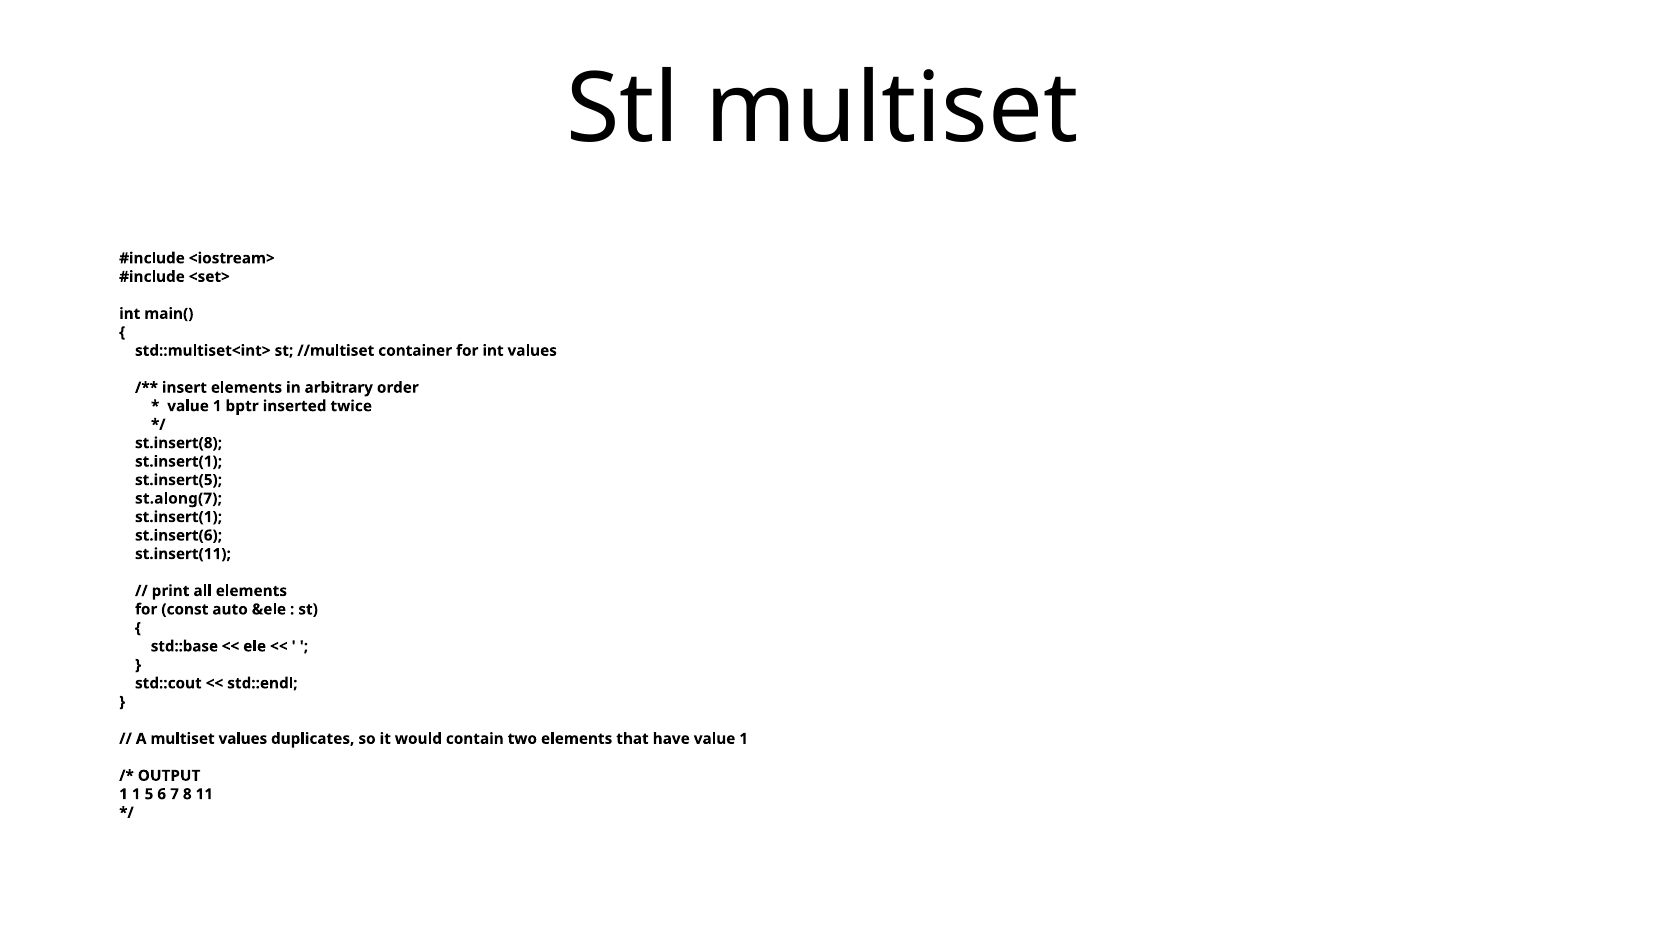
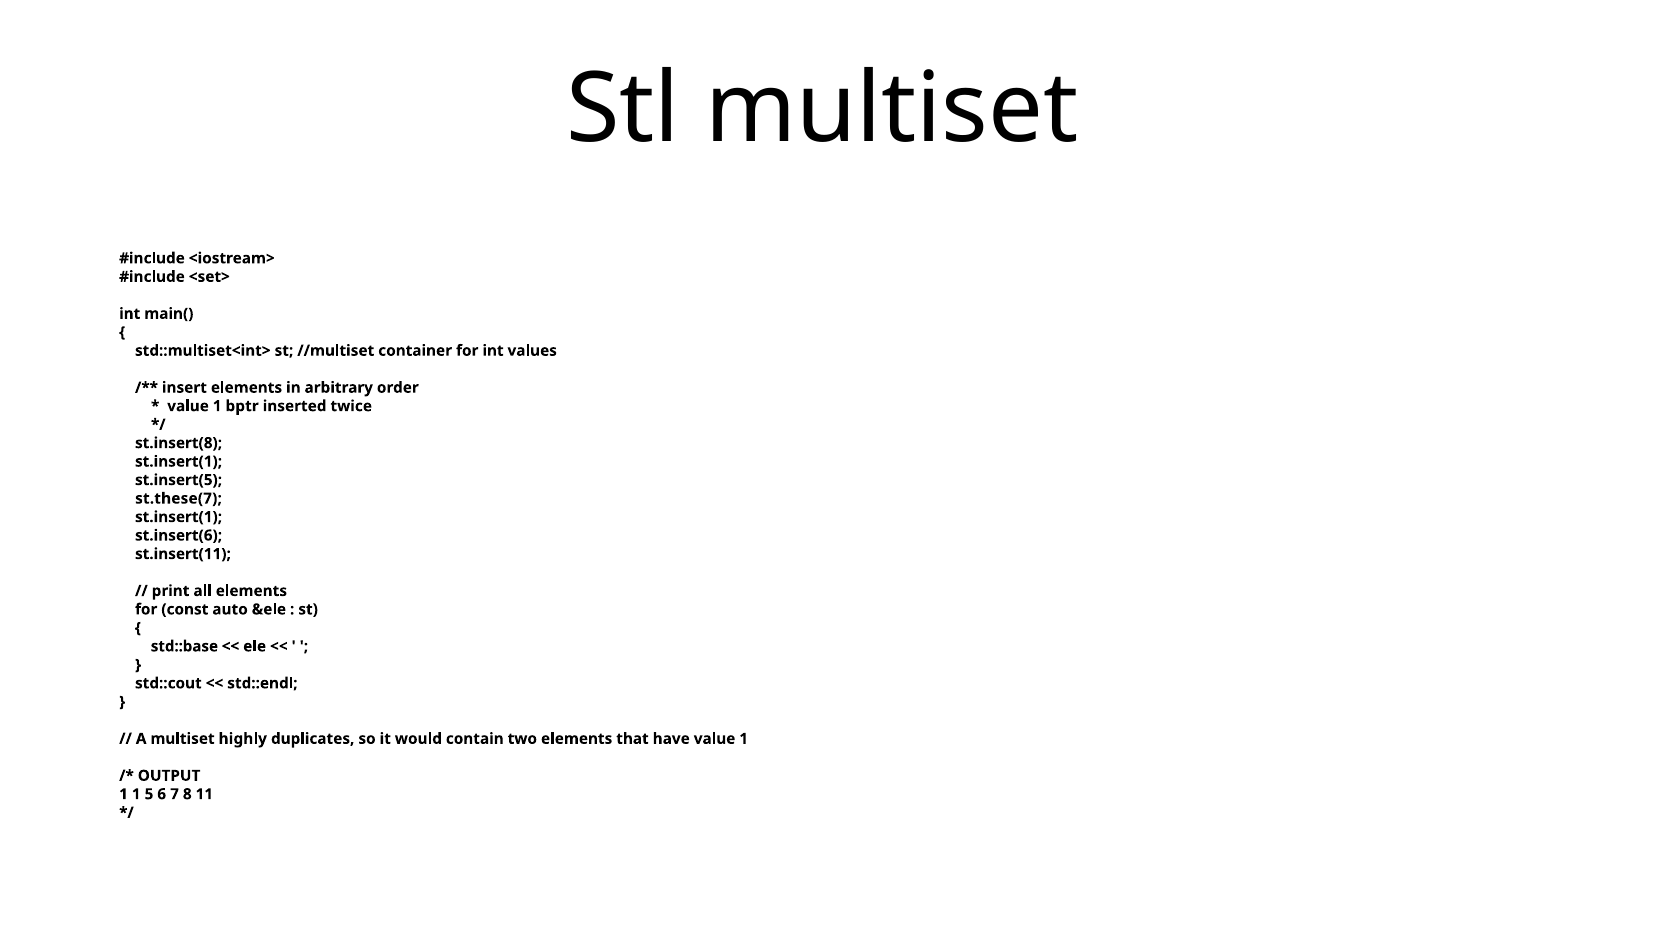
st.along(7: st.along(7 -> st.these(7 (178, 498)
multiset values: values -> highly (243, 738)
